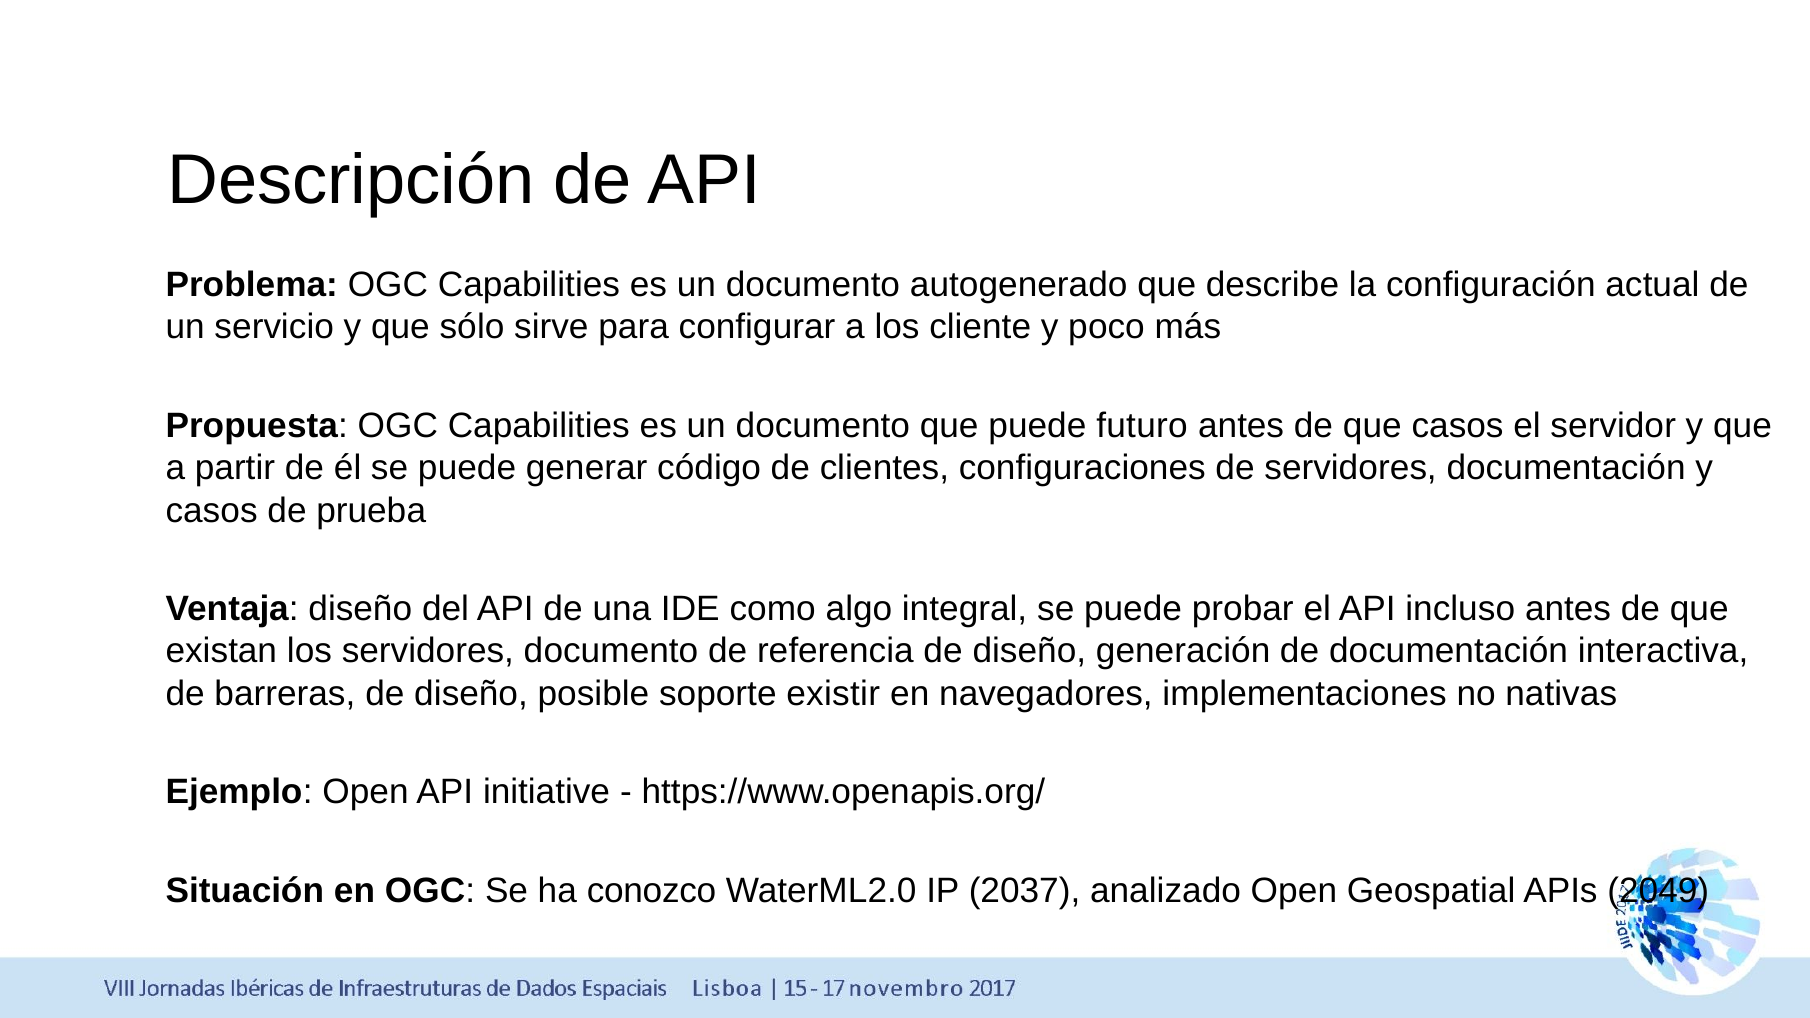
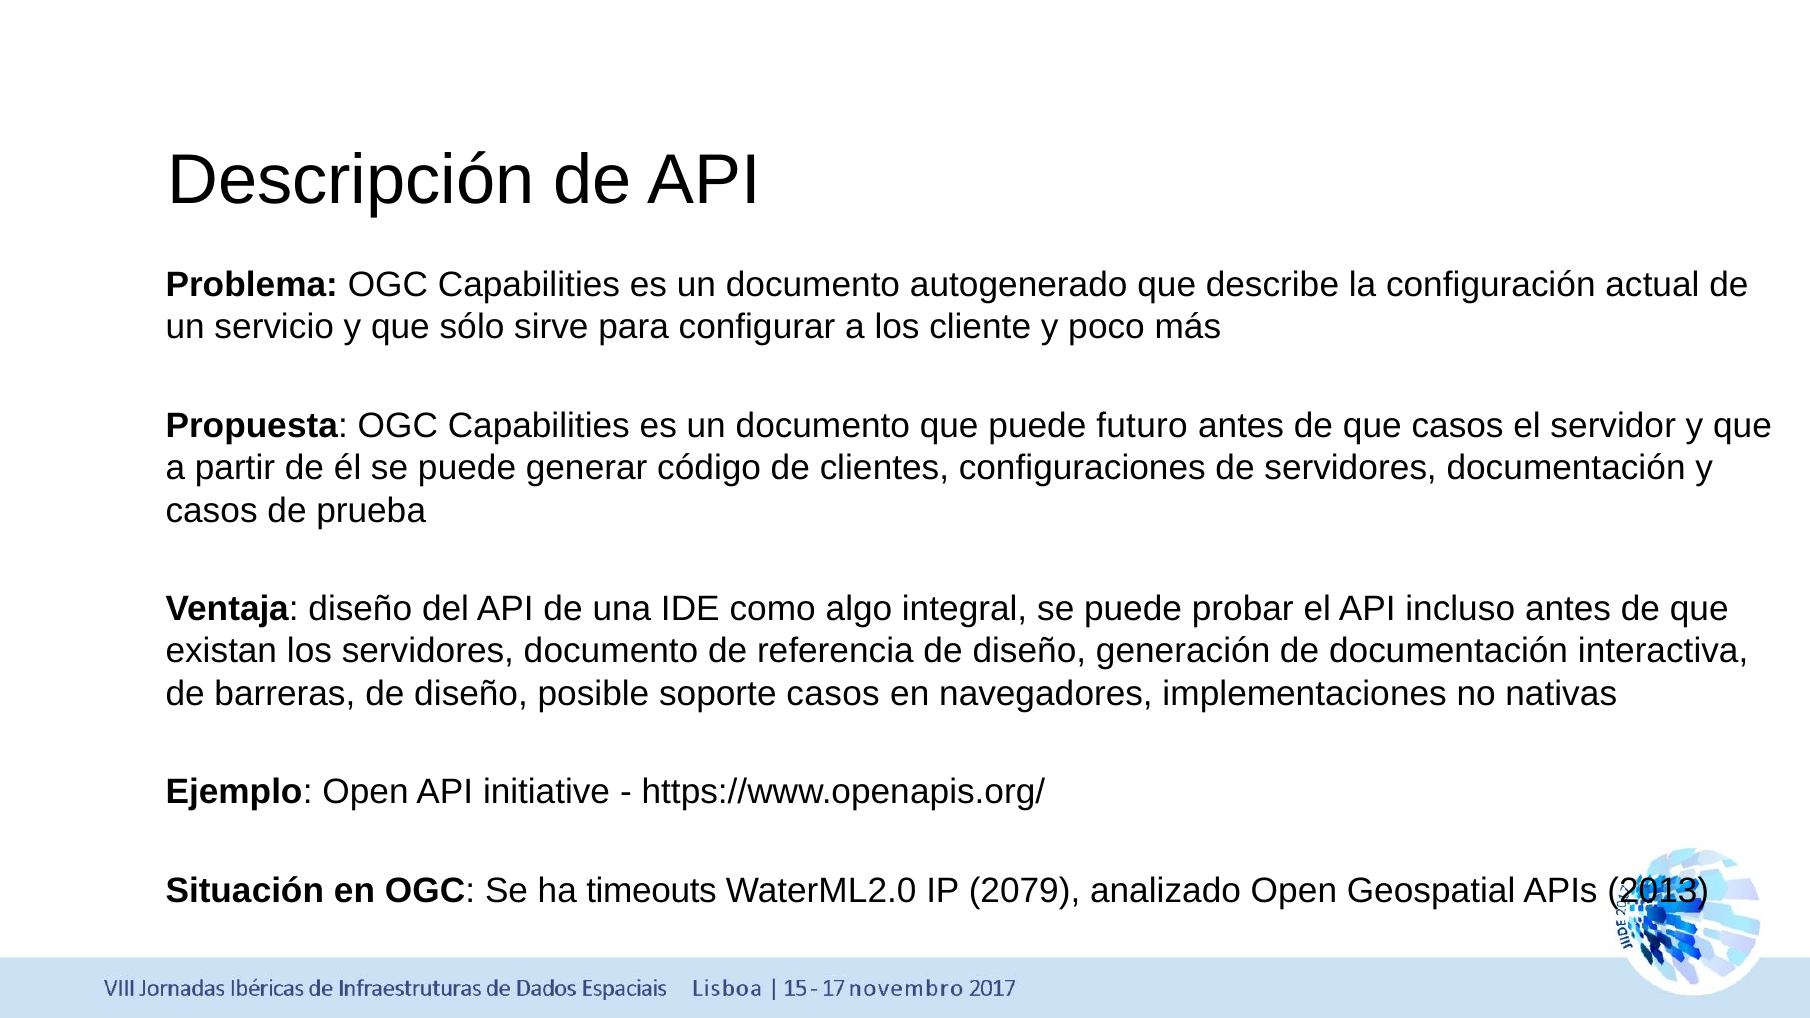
soporte existir: existir -> casos (833, 694)
conozco: conozco -> timeouts (652, 891)
2037: 2037 -> 2079 (1025, 891)
2049: 2049 -> 2013 (1658, 891)
